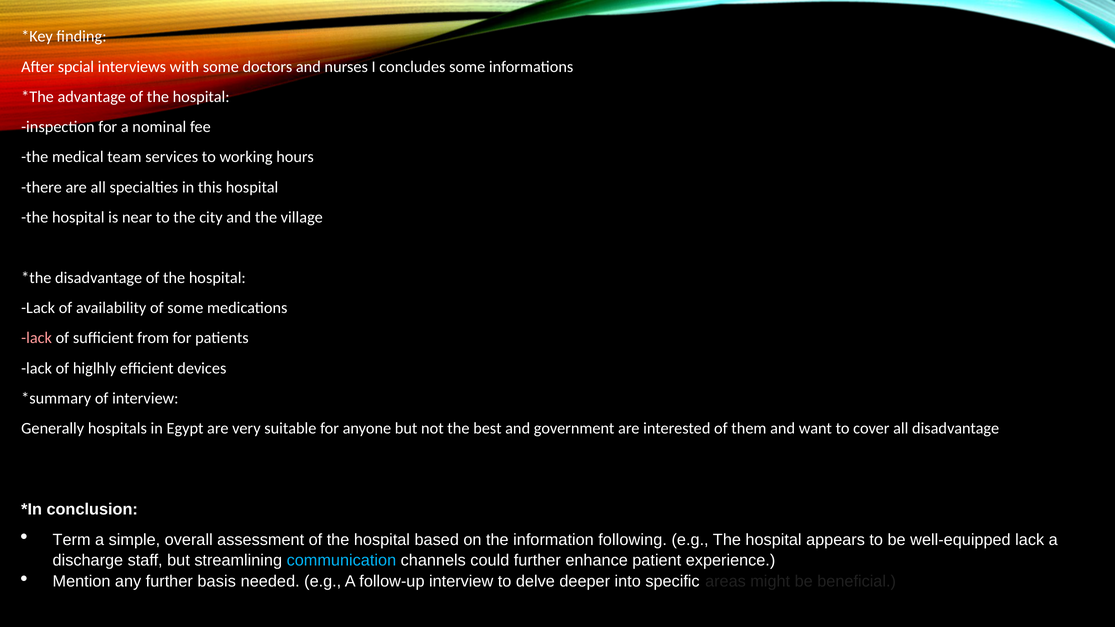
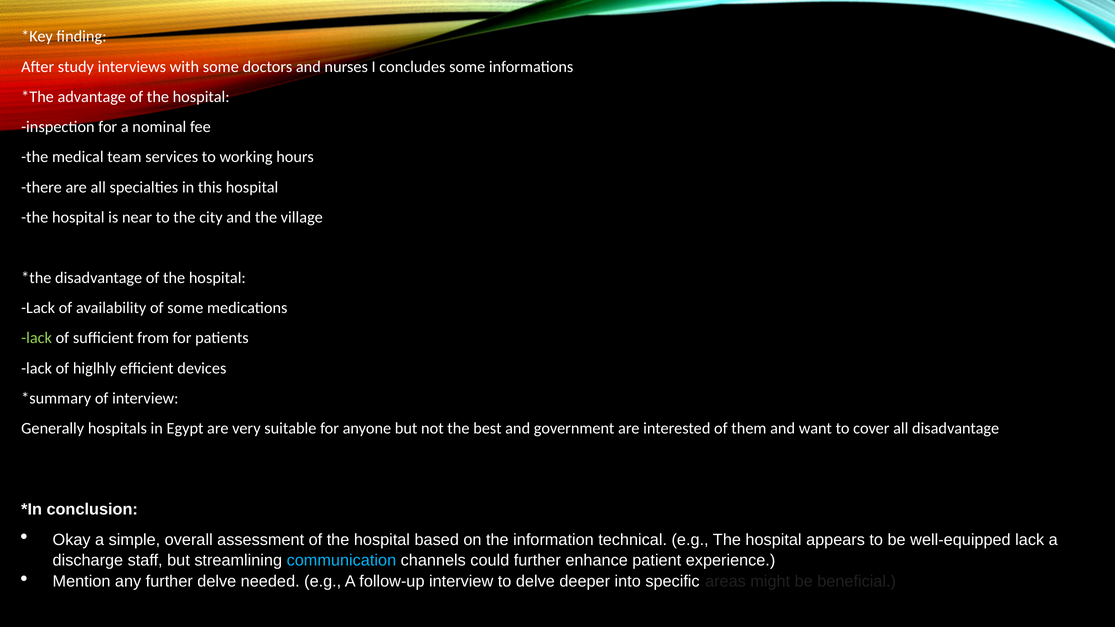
spcial: spcial -> study (76, 67)
lack colour: pink -> light green (37, 338)
Term: Term -> Okay (72, 540)
following: following -> technical (633, 540)
further basis: basis -> delve (217, 582)
